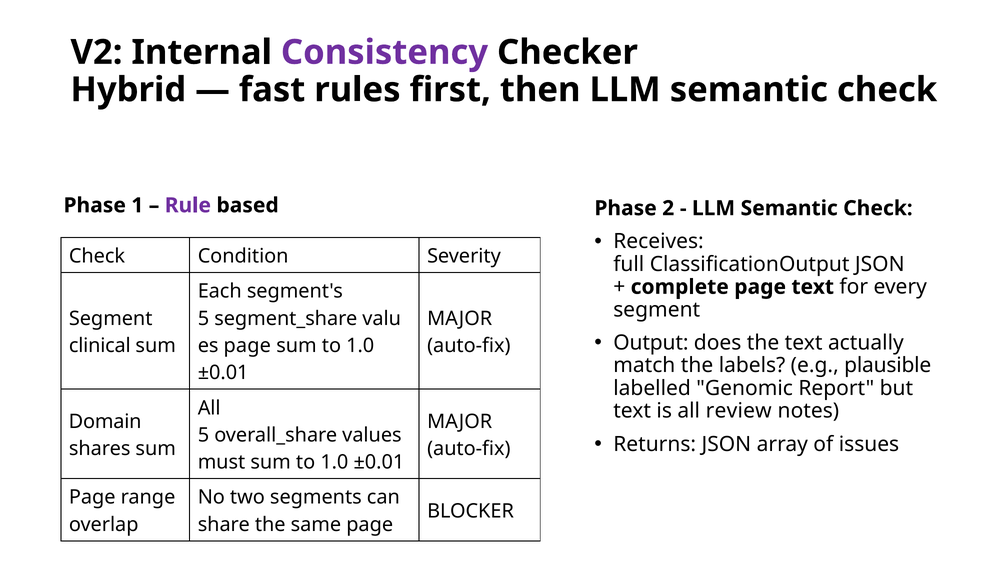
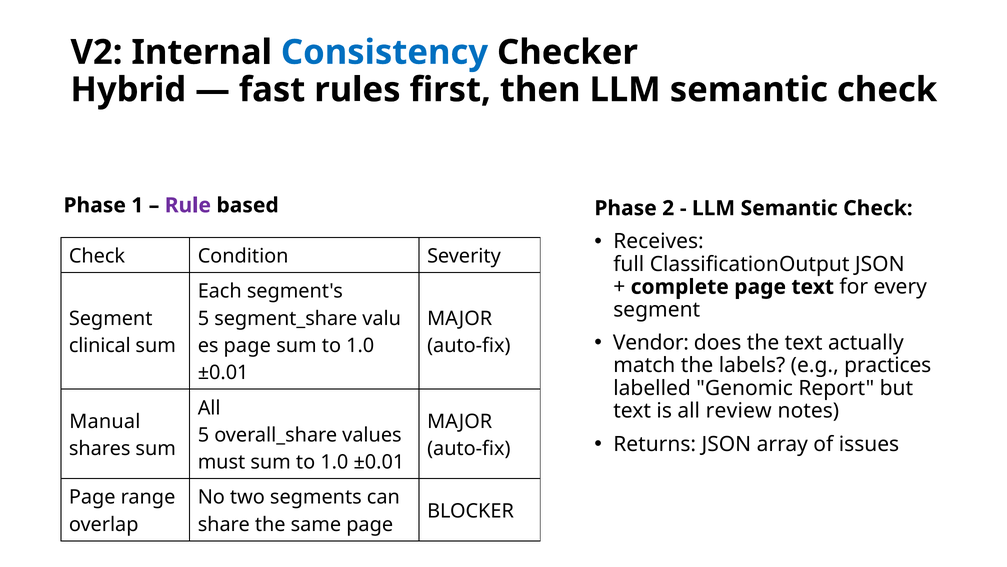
Consistency colour: purple -> blue (384, 52)
Output: Output -> Vendor (651, 343)
plausible: plausible -> practices (888, 365)
Domain: Domain -> Manual (105, 421)
